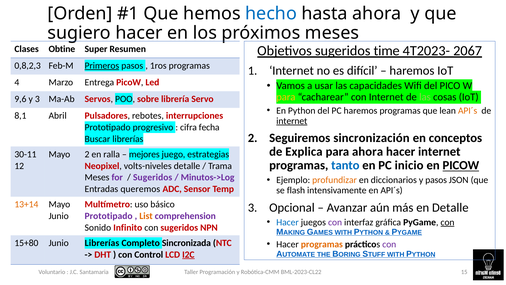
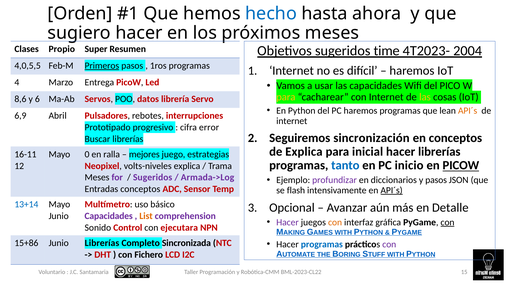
2067: 2067 -> 2004 (468, 51)
Obtine: Obtine -> Propio (62, 49)
0,8,2,3: 0,8,2,3 -> 4,0,5,5 (28, 66)
las colour: light green -> yellow (425, 97)
9,6: 9,6 -> 8,6 (20, 99)
y 3: 3 -> 6 (37, 99)
sobre: sobre -> datos (148, 99)
8,1: 8,1 -> 6,9 (20, 116)
internet underline: present -> none (292, 121)
fecha: fecha -> error (209, 127)
para ahora: ahora -> inicial (368, 152)
hacer internet: internet -> librerías (439, 152)
30-11: 30-11 -> 16-11 (25, 154)
Mayo 2: 2 -> 0 (87, 154)
volts-niveles detalle: detalle -> explica (187, 166)
Minutos->Log: Minutos->Log -> Armada->Log (208, 177)
profundizar colour: orange -> purple (335, 180)
Entradas queremos: queremos -> conceptos (140, 189)
API´s underline: none -> present (392, 190)
13+14 colour: orange -> blue (26, 204)
Prototipado: Prototipado -> Capacidades (109, 216)
Hacer colour: blue -> purple (288, 222)
con colour: purple -> orange (335, 222)
Infinito: Infinito -> Control (128, 227)
con sugeridos: sugeridos -> ejecutara (179, 227)
15+80: 15+80 -> 15+86 (26, 243)
programas colour: orange -> blue (322, 244)
Control: Control -> Fichero (149, 254)
I2C underline: present -> none (188, 254)
